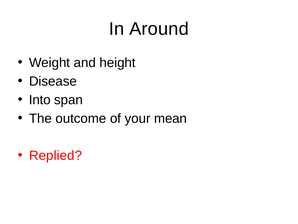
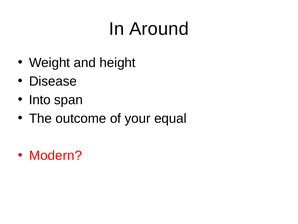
mean: mean -> equal (170, 118)
Replied: Replied -> Modern (56, 155)
